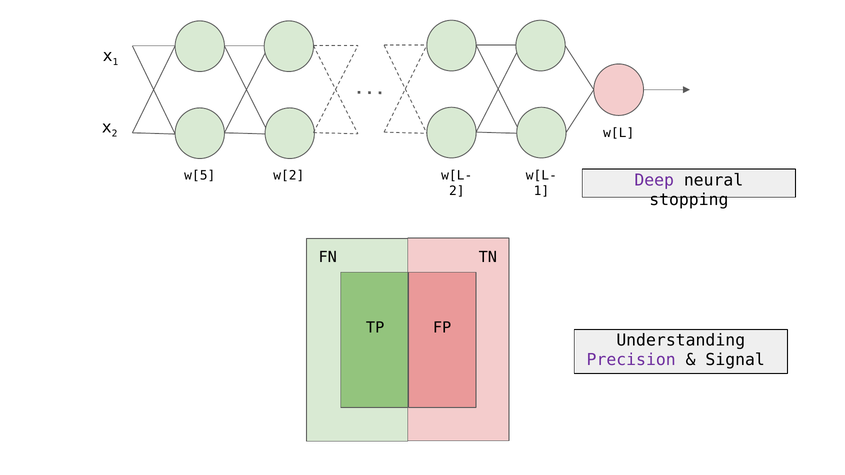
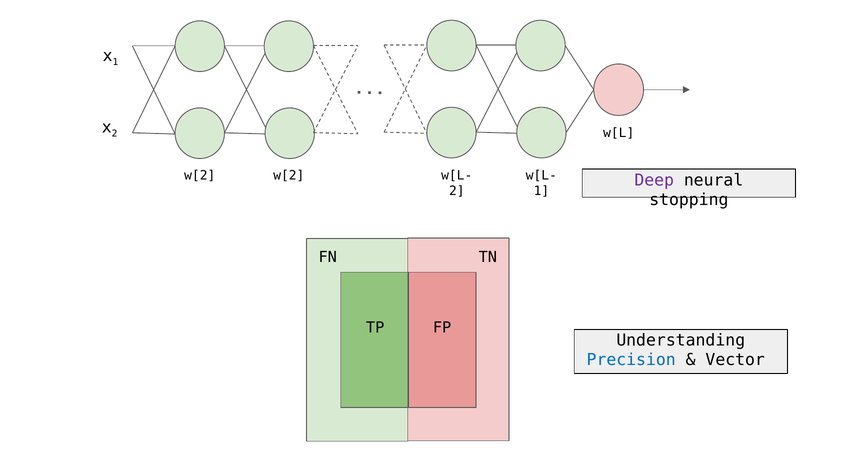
w[5: w[5 -> w[2 (200, 176)
Precision colour: purple -> blue (631, 360)
Signal: Signal -> Vector (735, 360)
